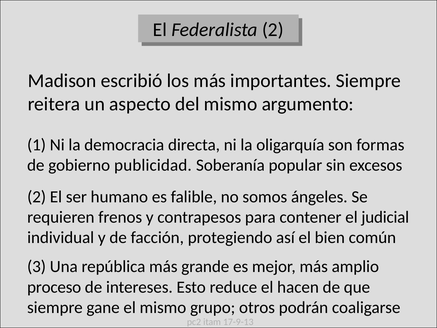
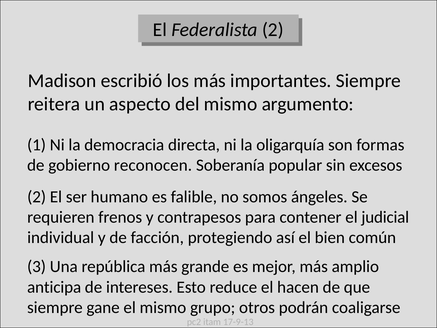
publicidad: publicidad -> reconocen (153, 165)
proceso: proceso -> anticipa (54, 287)
